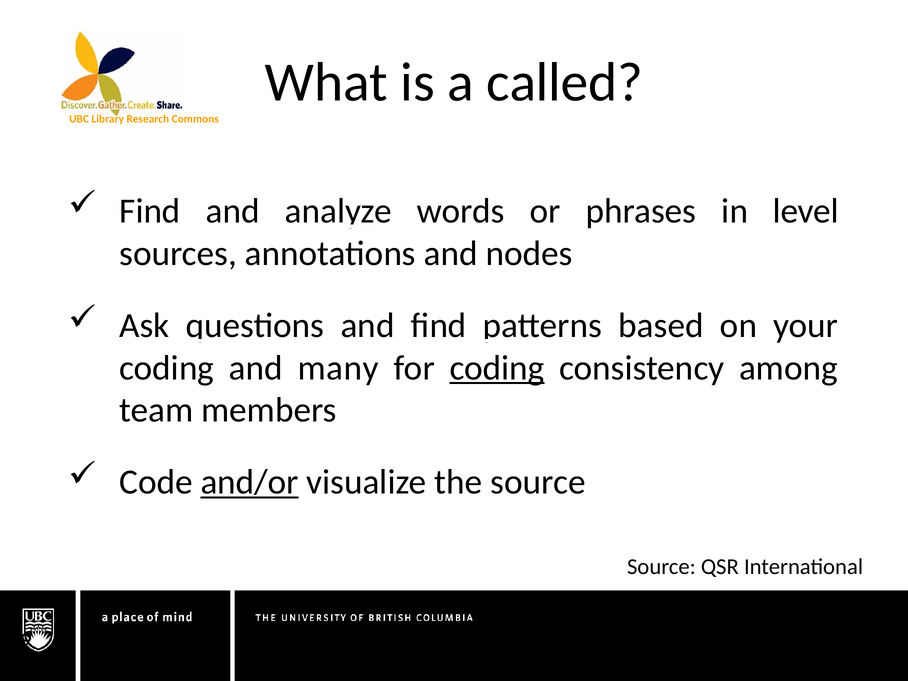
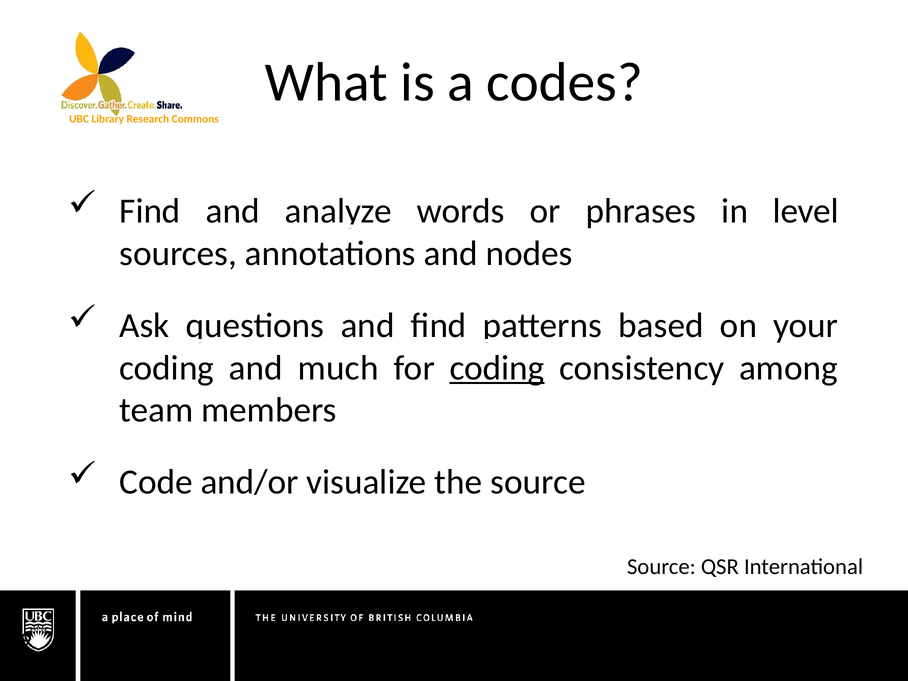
called: called -> codes (565, 83)
many: many -> much (338, 368)
and/or underline: present -> none (249, 482)
